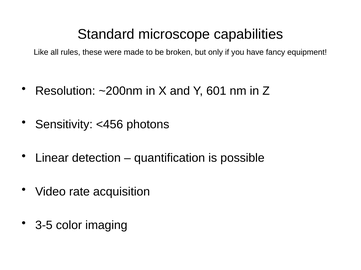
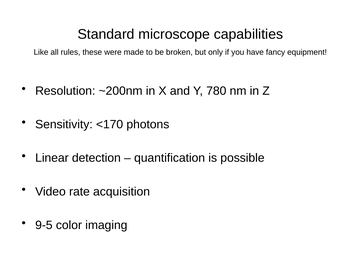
601: 601 -> 780 (216, 91)
<456: <456 -> <170 (110, 125)
3-5: 3-5 -> 9-5 (44, 226)
